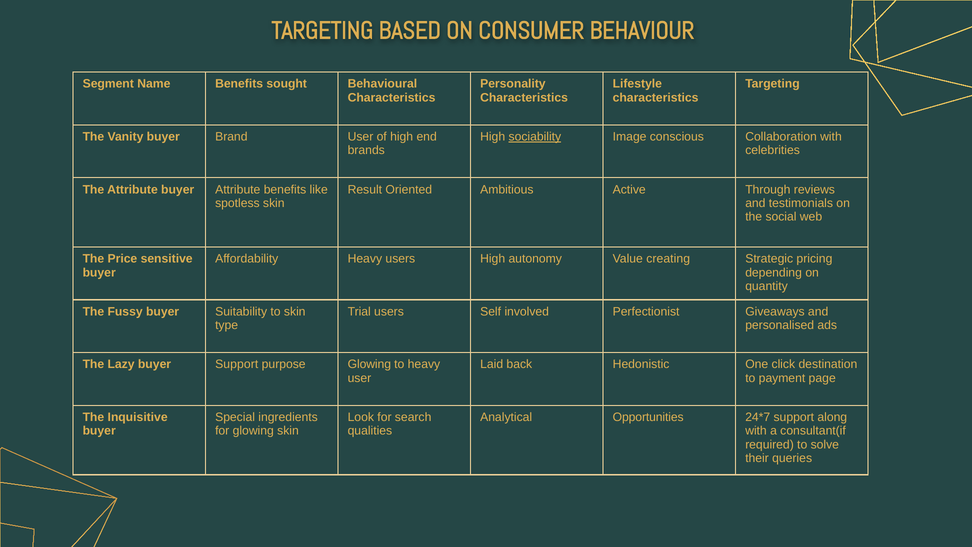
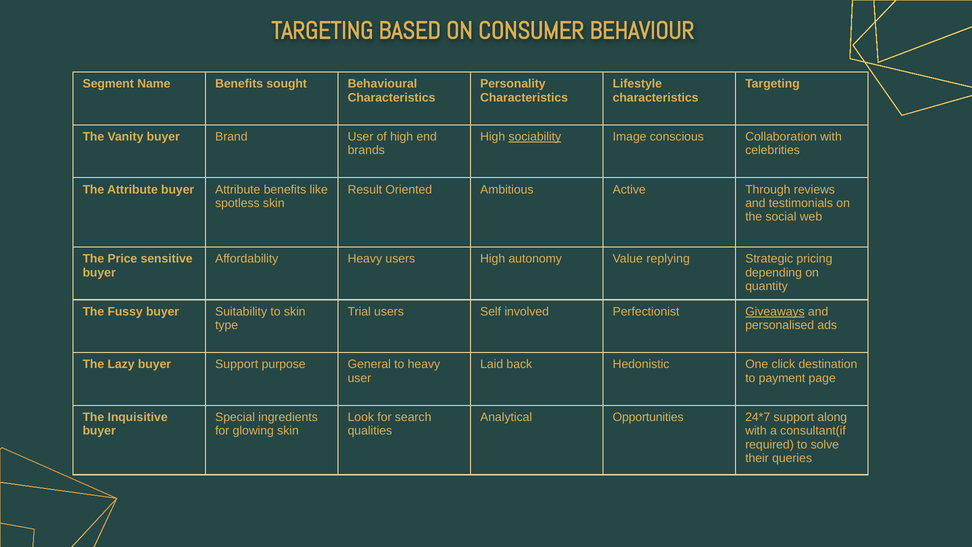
creating: creating -> replying (668, 259)
Giveaways underline: none -> present (775, 312)
purpose Glowing: Glowing -> General (369, 364)
